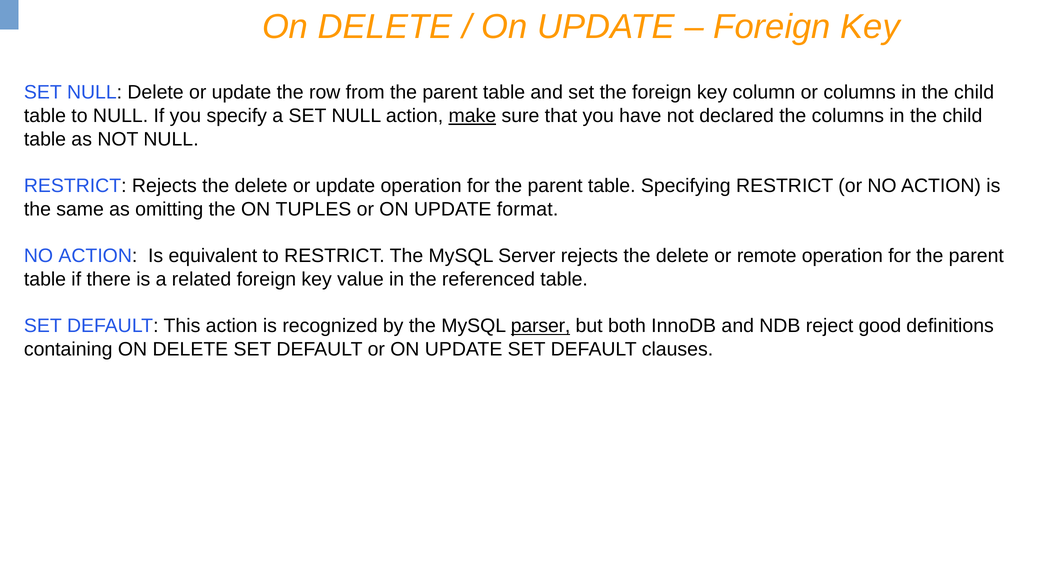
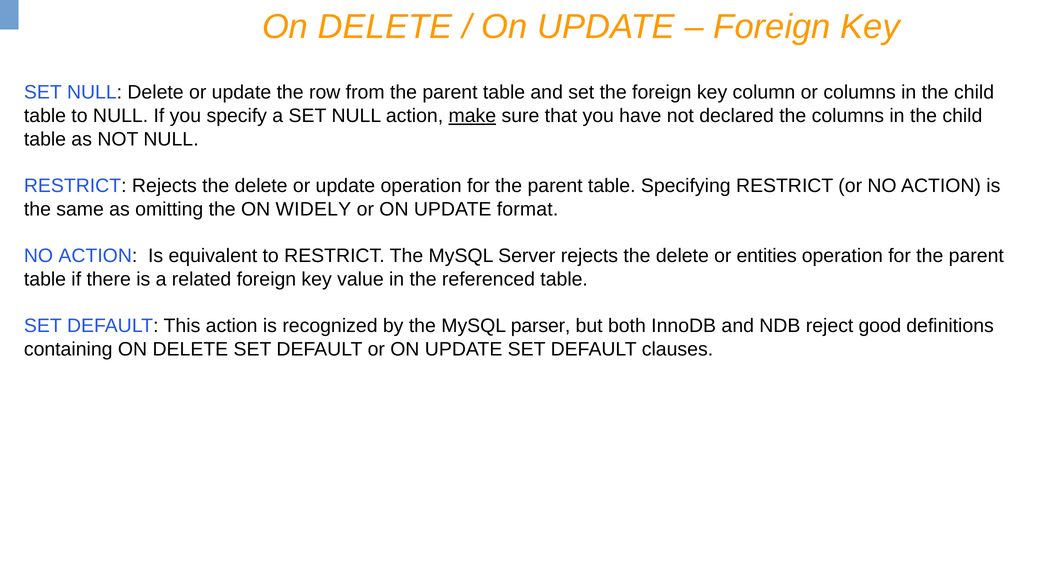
TUPLES: TUPLES -> WIDELY (313, 209)
remote: remote -> entities (767, 256)
parser underline: present -> none (541, 326)
